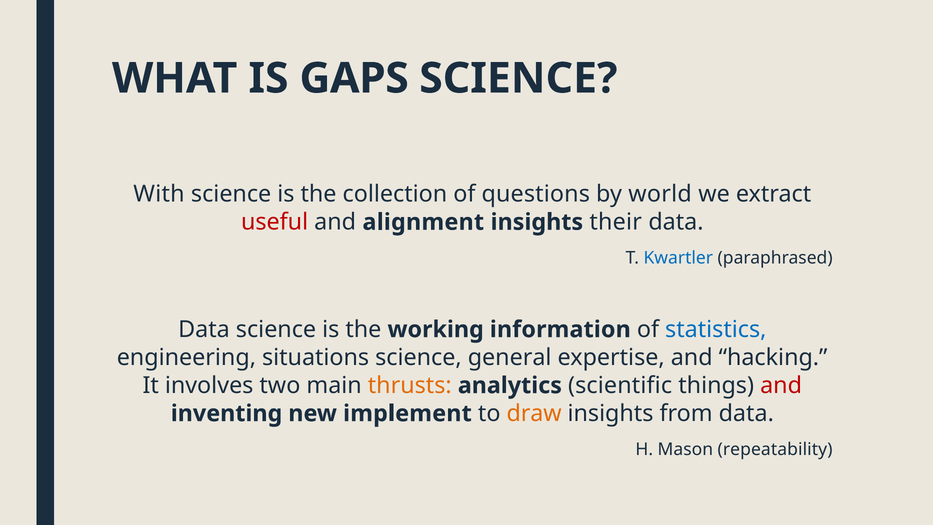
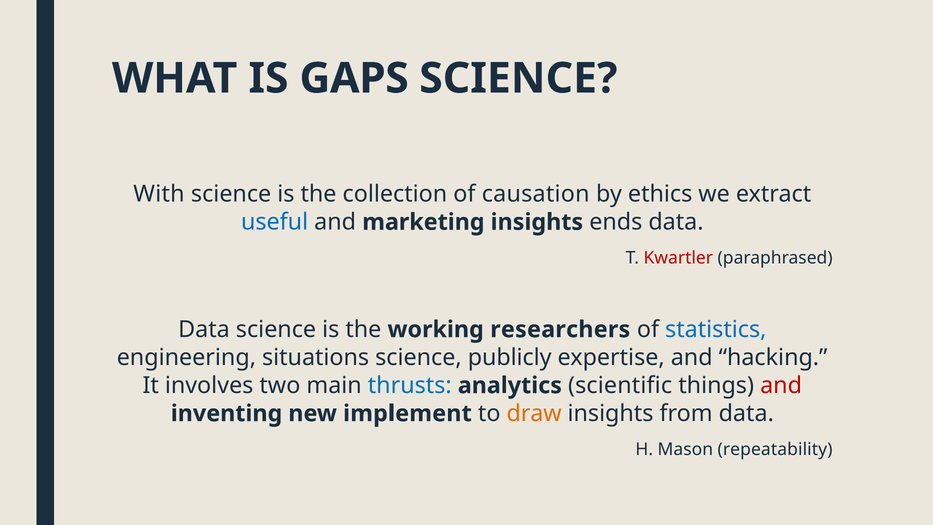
questions: questions -> causation (536, 194)
world: world -> ethics (660, 194)
useful colour: red -> blue (275, 222)
alignment: alignment -> marketing (423, 222)
their: their -> ends (616, 222)
Kwartler colour: blue -> red (678, 258)
information: information -> researchers (560, 329)
general: general -> publicly (510, 357)
thrusts colour: orange -> blue (410, 385)
